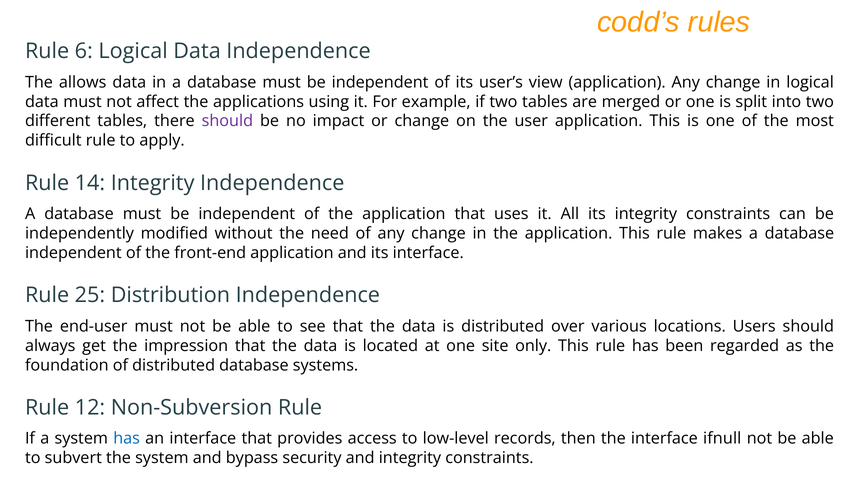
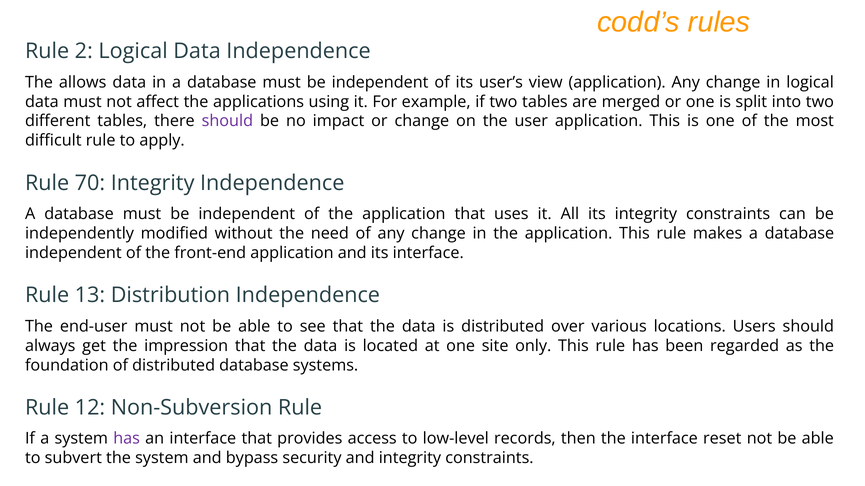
6: 6 -> 2 (84, 51)
14: 14 -> 70 (90, 183)
25: 25 -> 13 (90, 296)
has colour: blue -> purple (127, 439)
ifnull: ifnull -> reset (722, 439)
